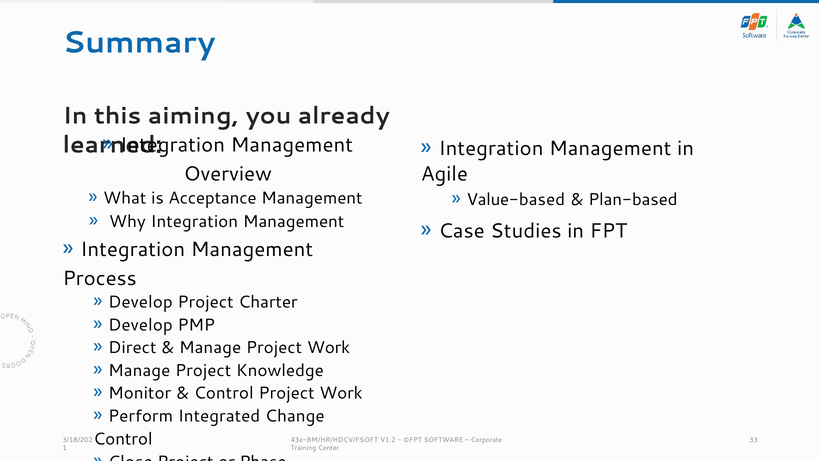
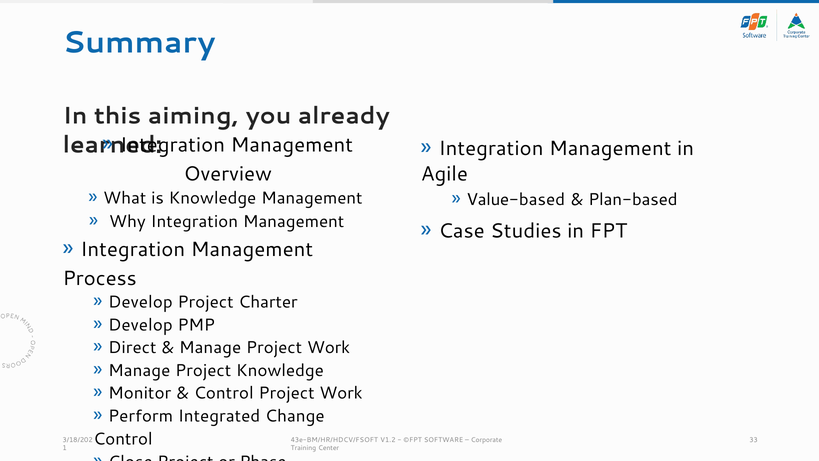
is Acceptance: Acceptance -> Knowledge (212, 198)
